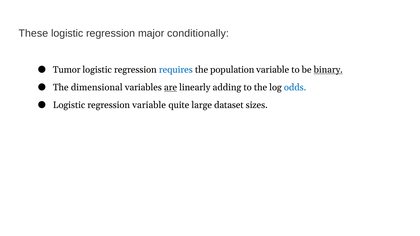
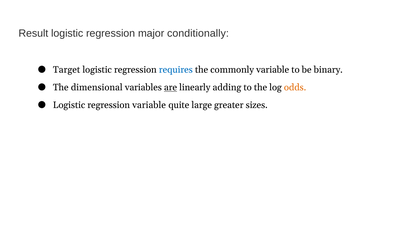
These: These -> Result (33, 34)
Tumor: Tumor -> Target (67, 70)
population: population -> commonly (232, 70)
binary underline: present -> none (328, 70)
odds colour: blue -> orange (295, 88)
dataset: dataset -> greater (229, 105)
